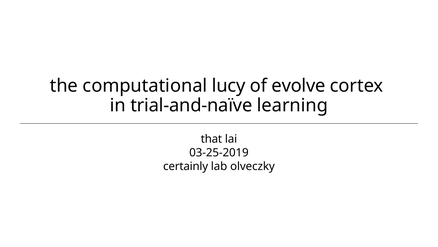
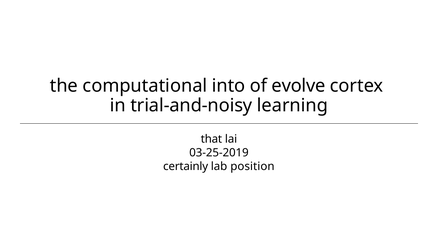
lucy: lucy -> into (229, 86)
trial-and-naïve: trial-and-naïve -> trial-and-noisy (191, 105)
olveczky: olveczky -> position (252, 166)
